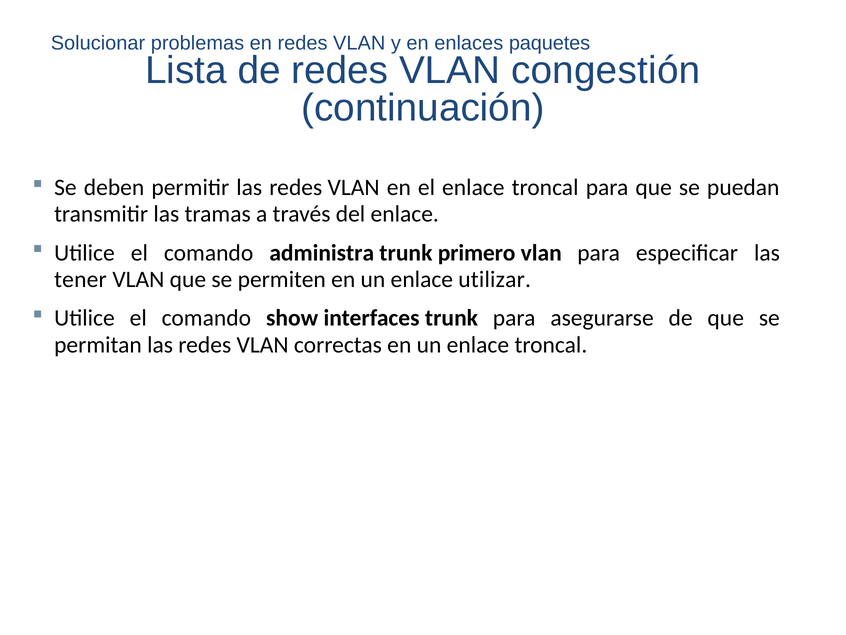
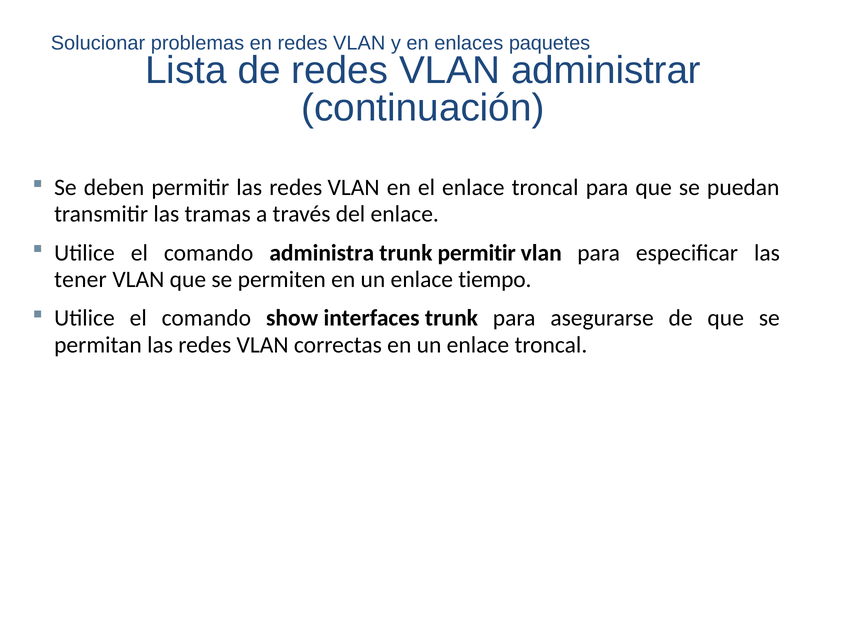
congestión: congestión -> administrar (606, 71)
trunk primero: primero -> permitir (477, 253)
utilizar: utilizar -> tiempo (495, 279)
